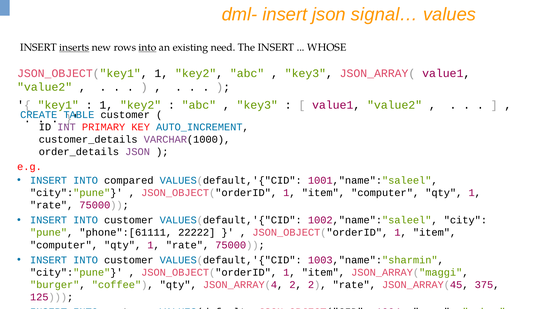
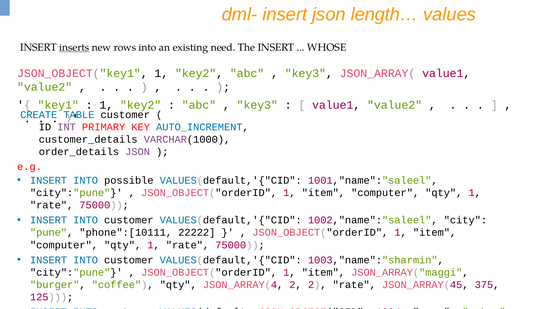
signal…: signal… -> length… (385, 14)
into underline: present -> none (148, 47)
compared: compared -> possible (129, 180)
phone":[61111: phone":[61111 -> phone":[10111 (126, 232)
